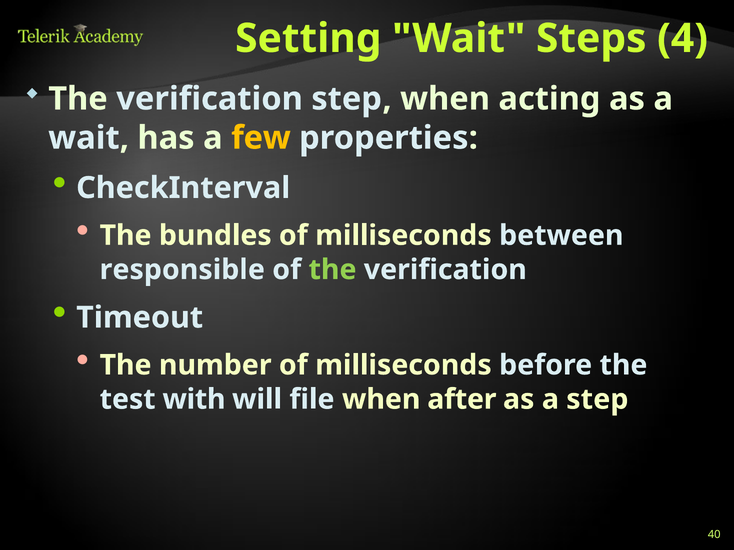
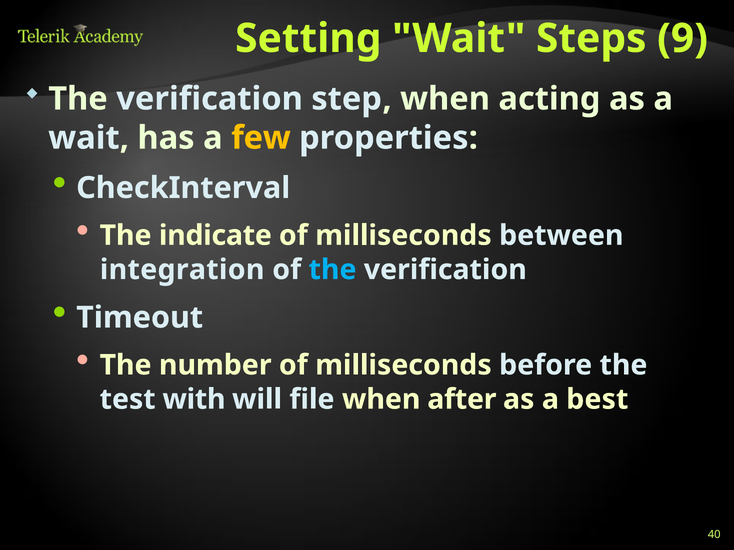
4: 4 -> 9 (683, 39)
bundles: bundles -> indicate (215, 236)
responsible: responsible -> integration (182, 270)
the colour: light green -> light blue (333, 270)
a step: step -> best (597, 400)
